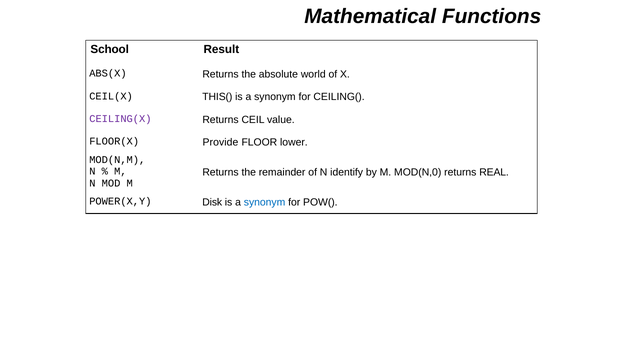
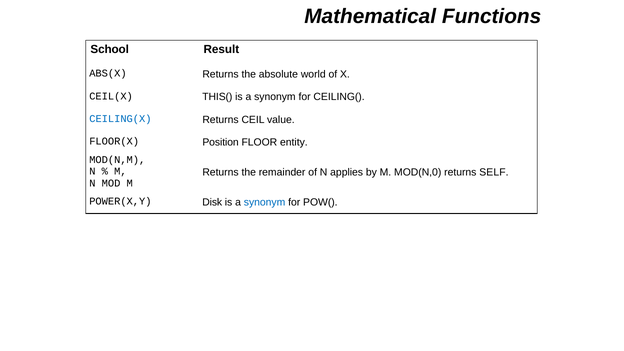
CEILING(X colour: purple -> blue (120, 119)
Provide: Provide -> Position (221, 142)
lower: lower -> entity (294, 142)
identify: identify -> applies (347, 172)
REAL: REAL -> SELF (494, 172)
